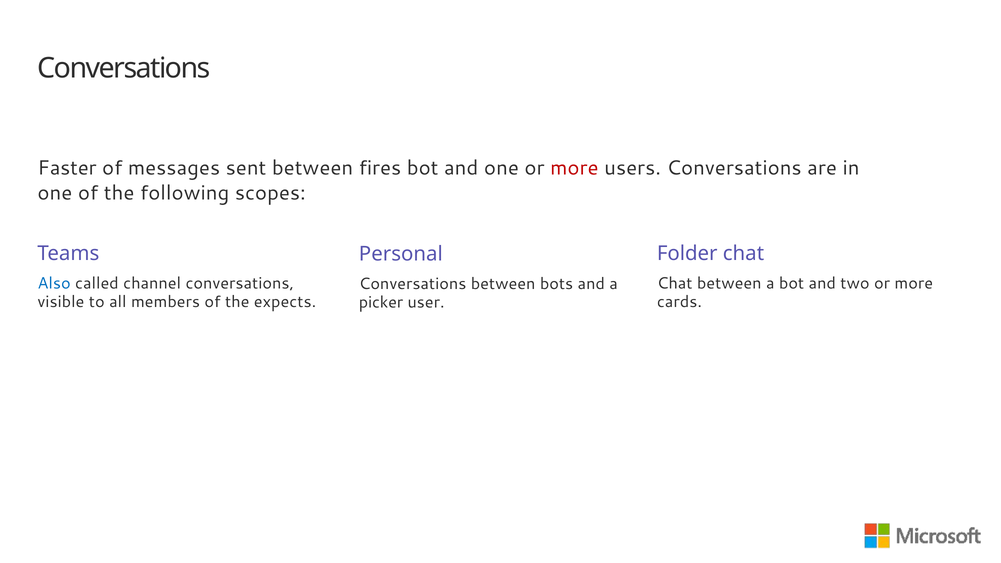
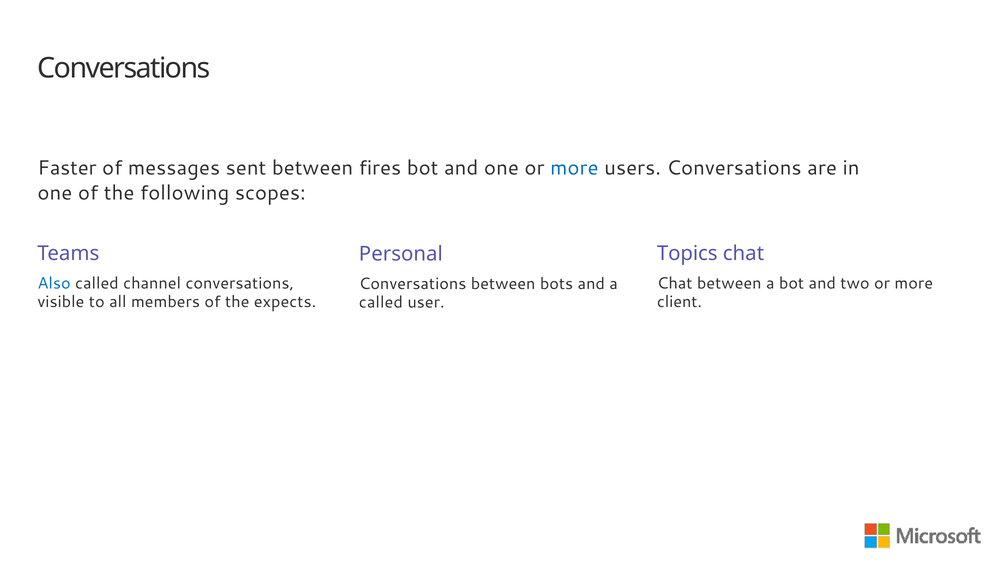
more colour: red -> blue (574, 168)
Folder: Folder -> Topics (687, 253)
cards: cards -> client (679, 302)
picker: picker -> called (381, 302)
